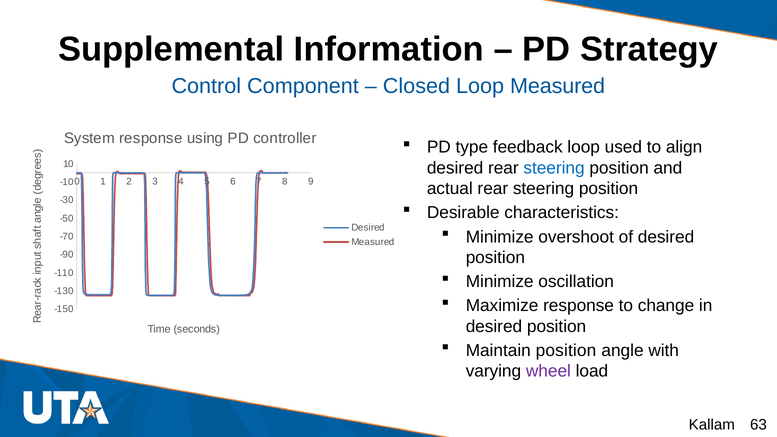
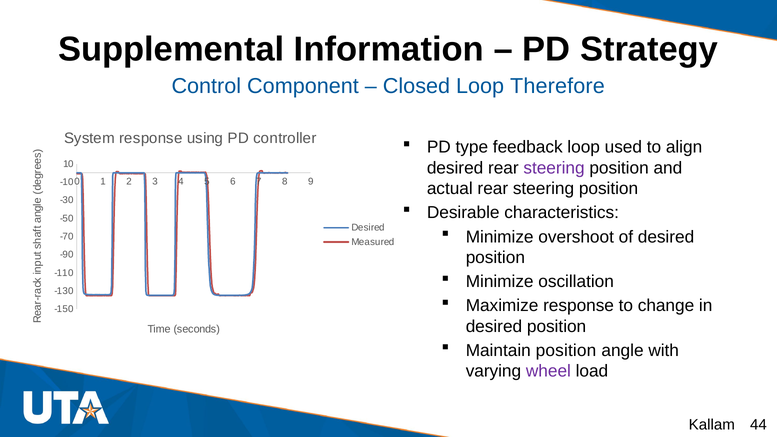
Loop Measured: Measured -> Therefore (557, 86)
steering colour: blue -> purple (554, 168)
63: 63 -> 44 (758, 425)
